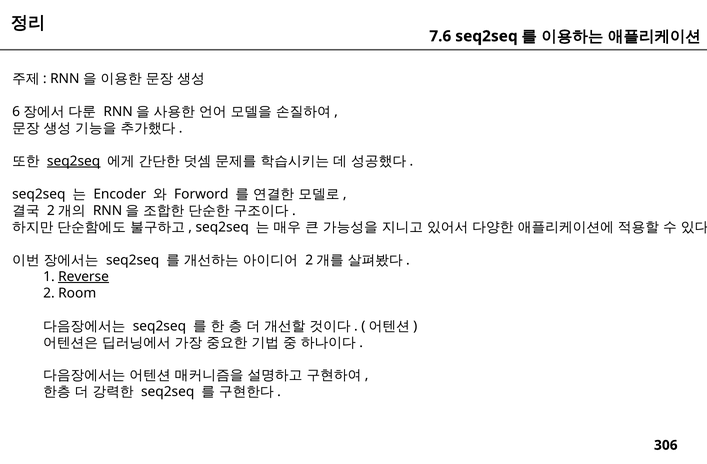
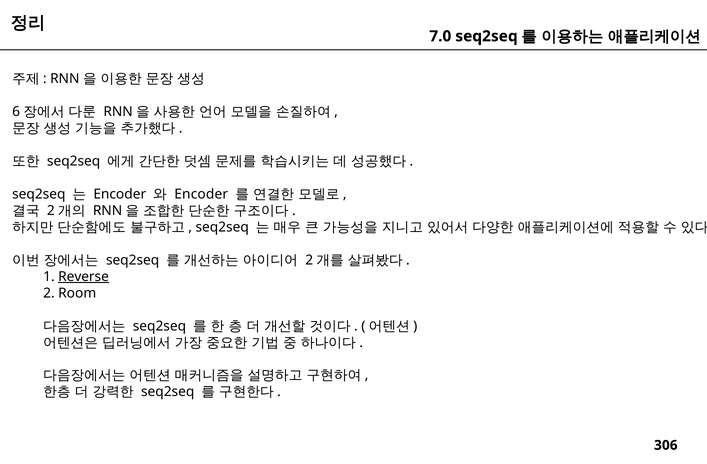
7.6: 7.6 -> 7.0 (440, 36)
seq2seq underline: present -> none (74, 161)
Forword: Forword -> Encoder (201, 194)
